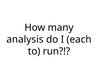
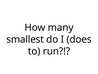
analysis: analysis -> smallest (25, 39)
each: each -> does (79, 39)
